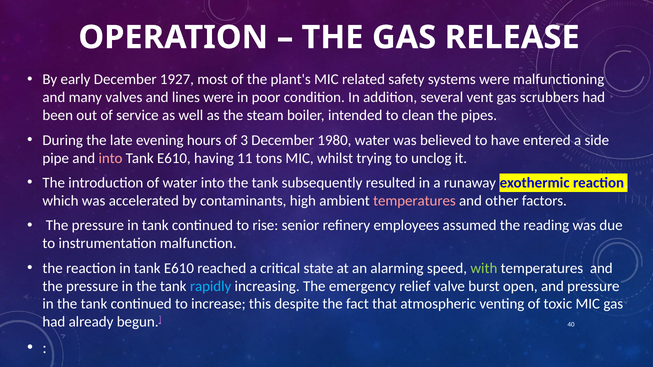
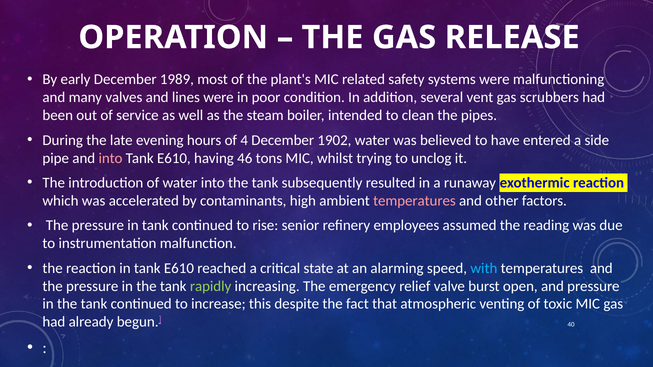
1927: 1927 -> 1989 (177, 80)
3: 3 -> 4 (244, 140)
1980: 1980 -> 1902 (334, 140)
11: 11 -> 46 (245, 158)
with colour: light green -> light blue (484, 268)
rapidly colour: light blue -> light green (211, 286)
